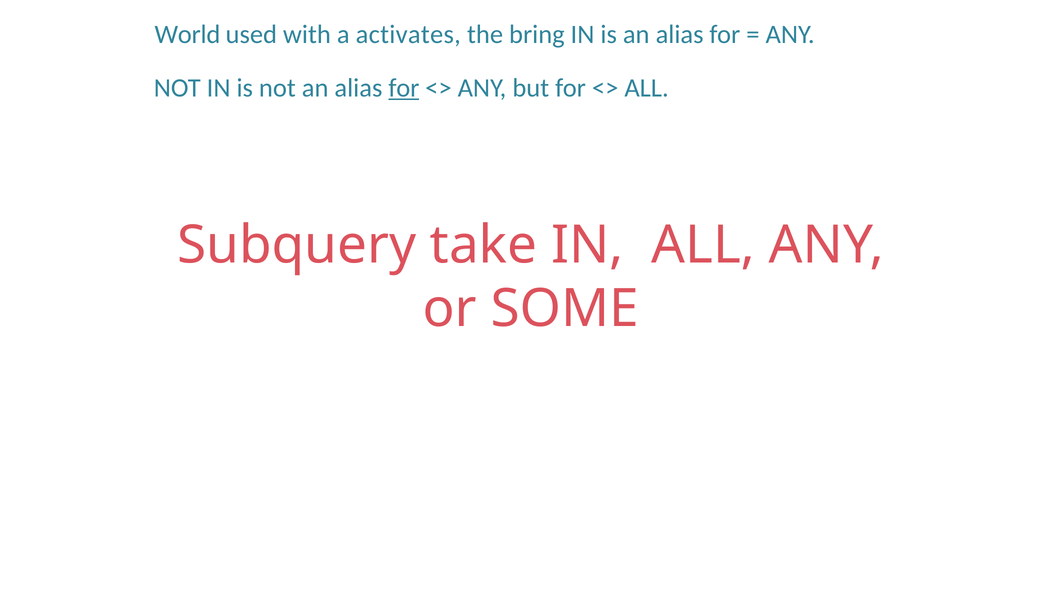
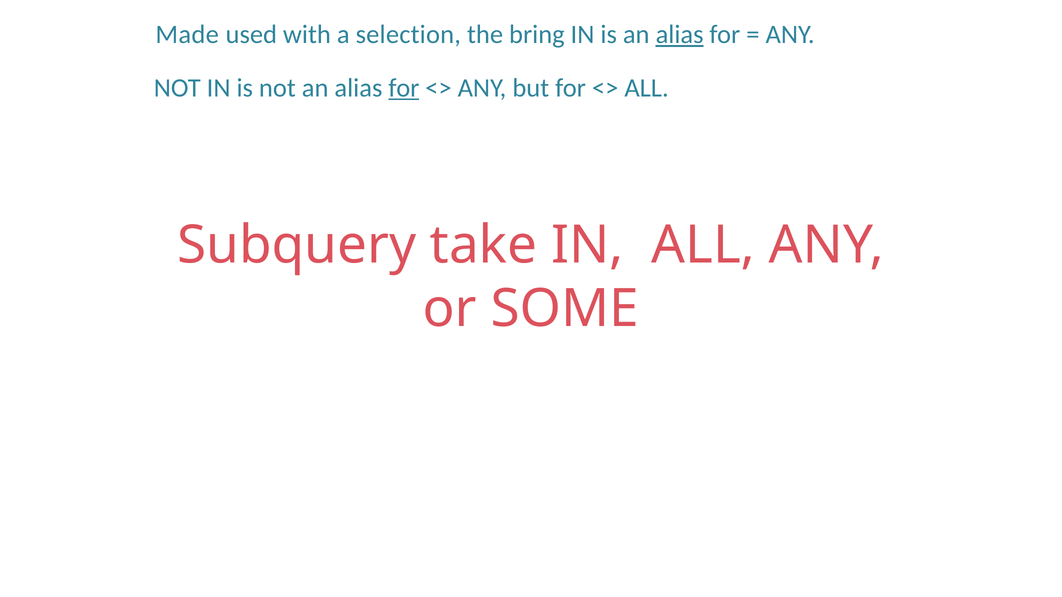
World: World -> Made (187, 35)
activates: activates -> selection (408, 35)
alias underline: none -> present (680, 35)
